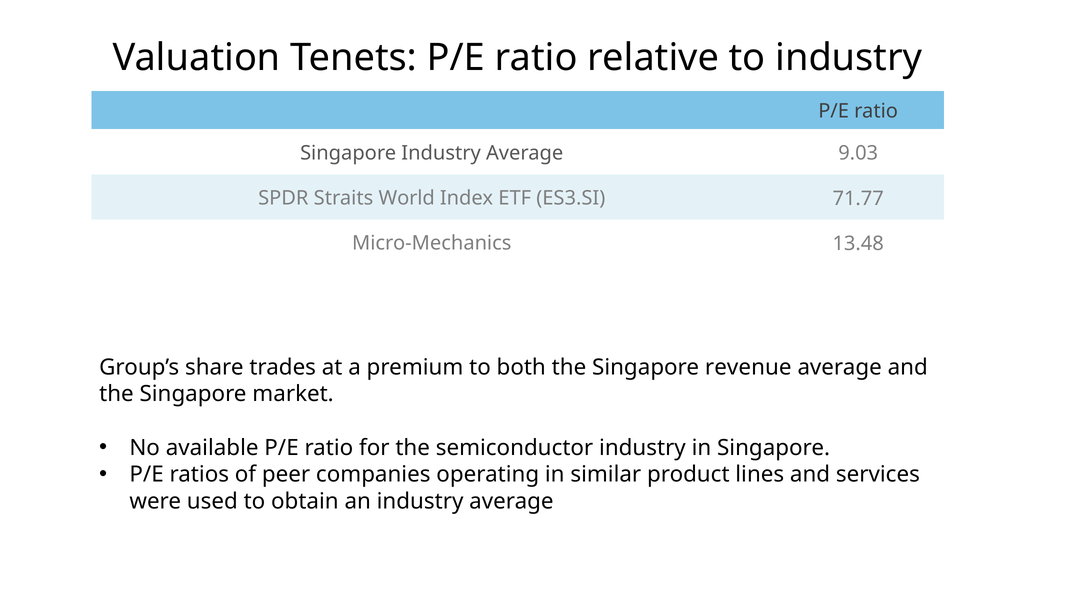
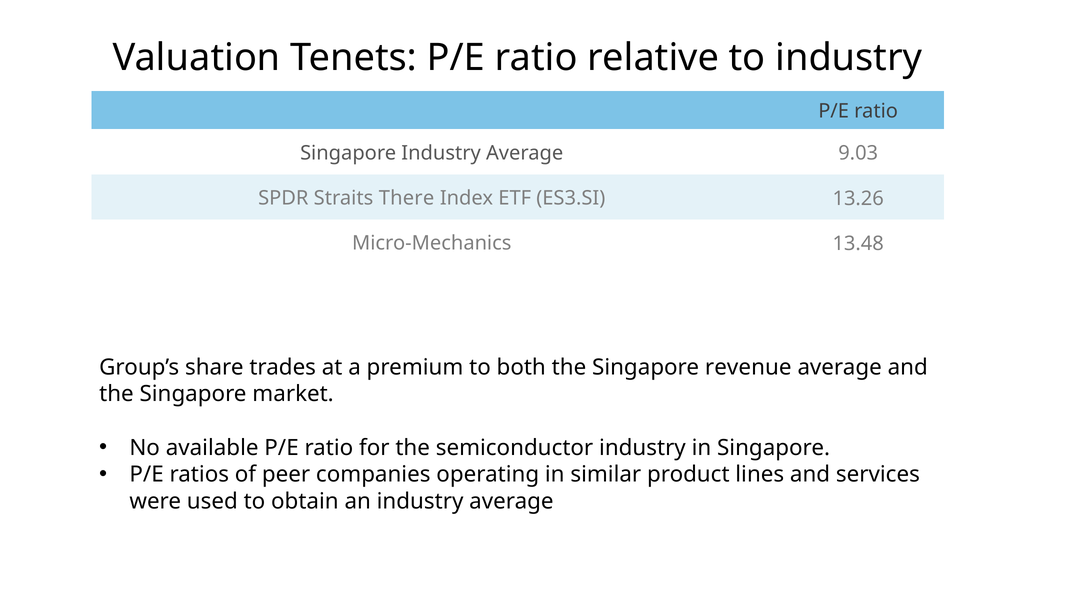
World: World -> There (407, 198)
71.77: 71.77 -> 13.26 (858, 199)
